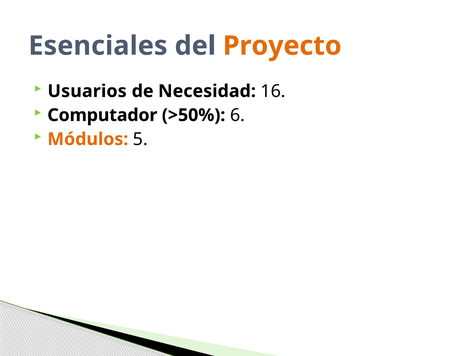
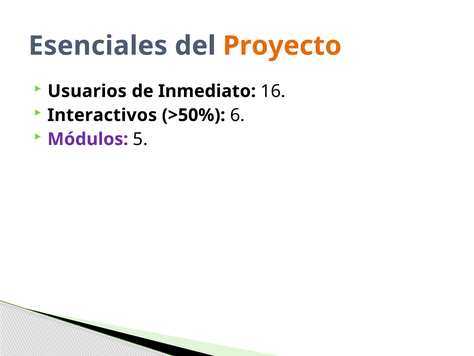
Necesidad: Necesidad -> Inmediato (207, 91)
Computador: Computador -> Interactivos (102, 115)
Módulos colour: orange -> purple (88, 139)
